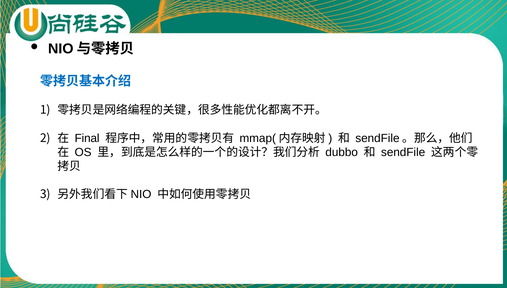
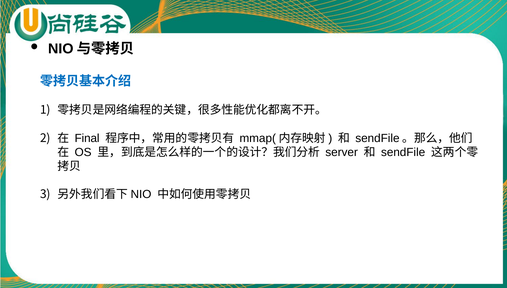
dubbo: dubbo -> server (342, 152)
